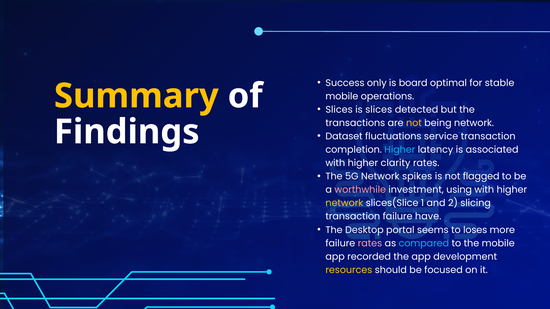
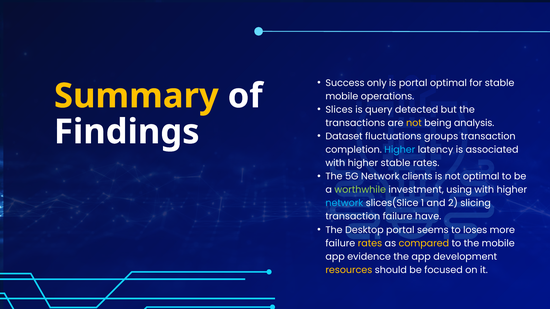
is board: board -> portal (413, 83)
is slices: slices -> query (379, 110)
being network: network -> analysis (474, 123)
service: service -> groups (441, 137)
higher clarity: clarity -> stable (396, 163)
spikes: spikes -> clients (417, 177)
not flagged: flagged -> optimal (481, 177)
worthwhile colour: pink -> light green (360, 190)
network colour: yellow -> light blue (344, 203)
rates colour: pink -> yellow (370, 244)
compared colour: light blue -> yellow (424, 244)
recorded: recorded -> evidence (369, 257)
